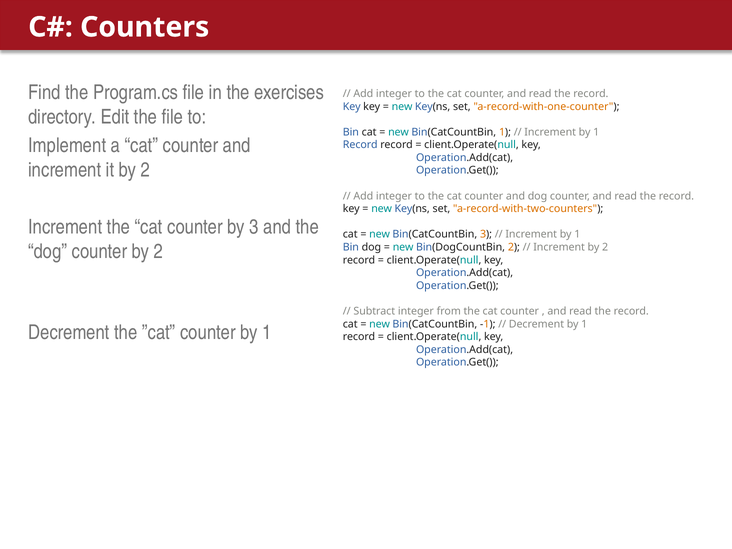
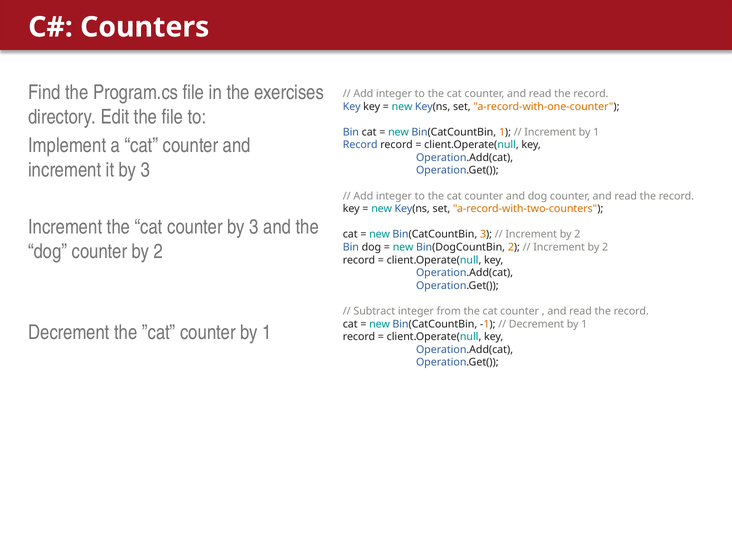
it by 2: 2 -> 3 (146, 170)
1: 1 -> 2 (577, 234)
